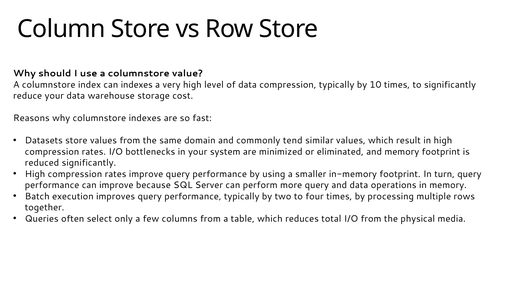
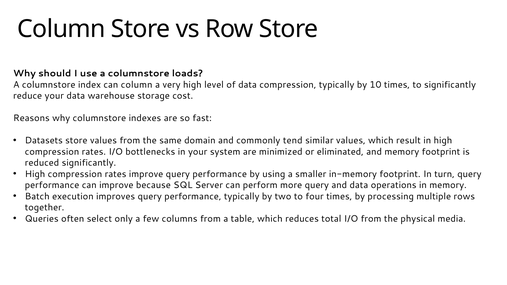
value: value -> loads (187, 73)
can indexes: indexes -> column (137, 85)
